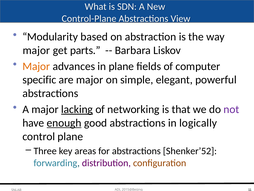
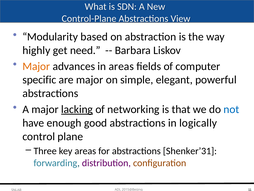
major: major -> highly (36, 50)
parts: parts -> need (85, 50)
in plane: plane -> areas (121, 66)
not colour: purple -> blue (231, 109)
enough underline: present -> none (64, 123)
Shenker’52: Shenker’52 -> Shenker’31 (190, 151)
